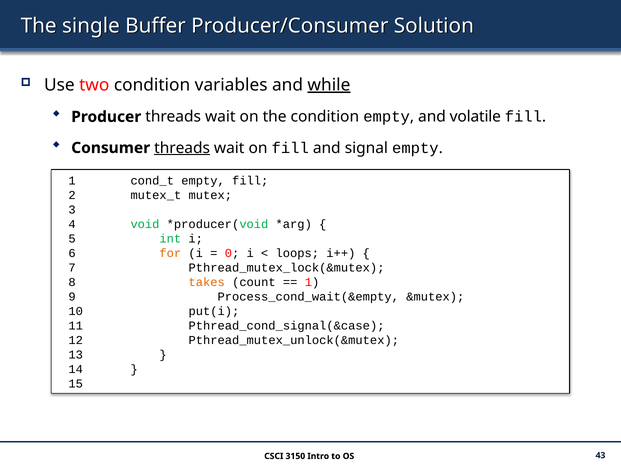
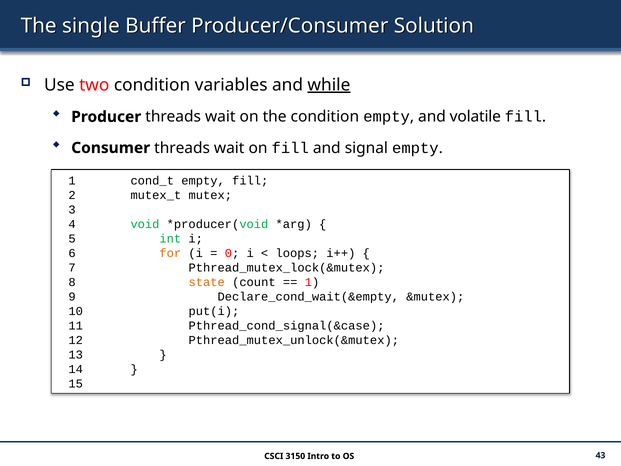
threads underline: present -> none (182, 148)
takes: takes -> state (207, 282)
Process_cond_wait(&empty: Process_cond_wait(&empty -> Declare_cond_wait(&empty (308, 297)
